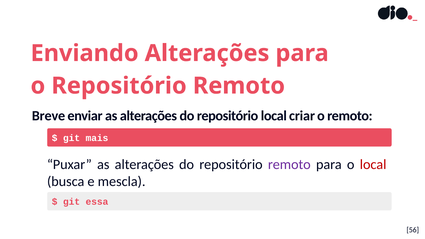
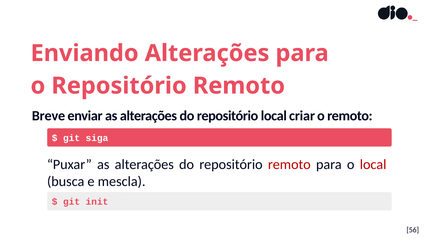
mais: mais -> siga (97, 138)
remoto colour: purple -> red (289, 165)
essa: essa -> init (97, 202)
